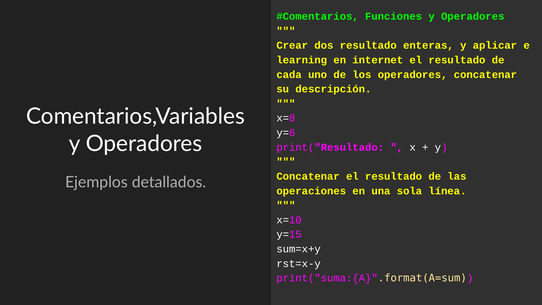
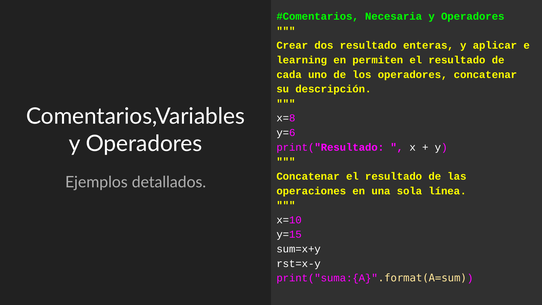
Funciones: Funciones -> Necesaria (394, 16)
internet: internet -> permiten (378, 60)
